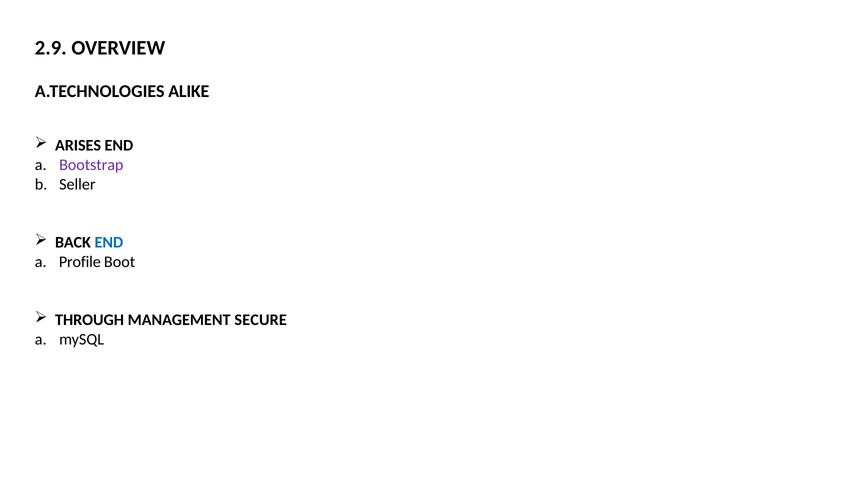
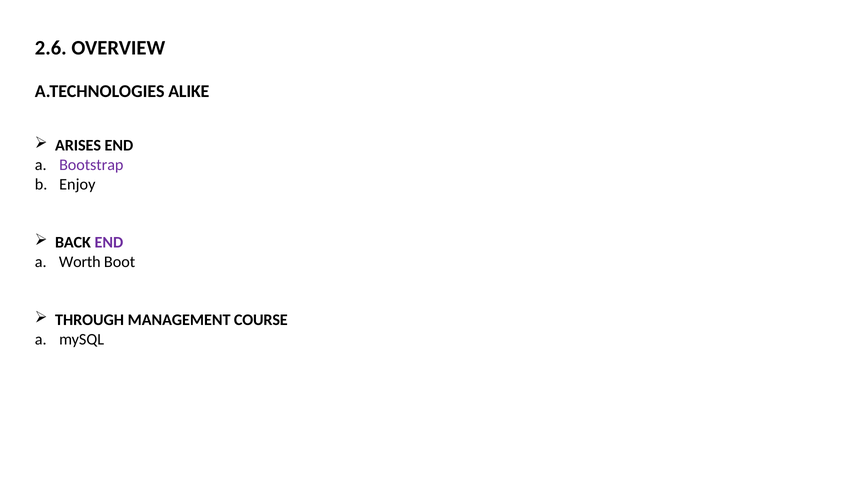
2.9: 2.9 -> 2.6 (51, 48)
Seller: Seller -> Enjoy (77, 184)
END colour: blue -> purple (109, 242)
Profile: Profile -> Worth (80, 262)
SECURE: SECURE -> COURSE (261, 320)
